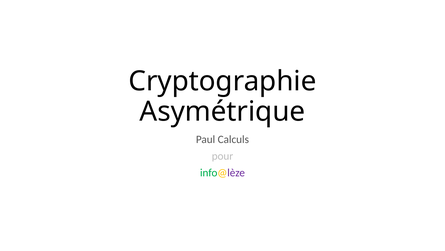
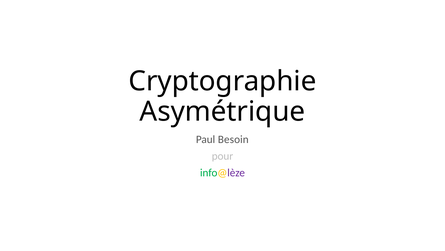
Calculs: Calculs -> Besoin (233, 139)
